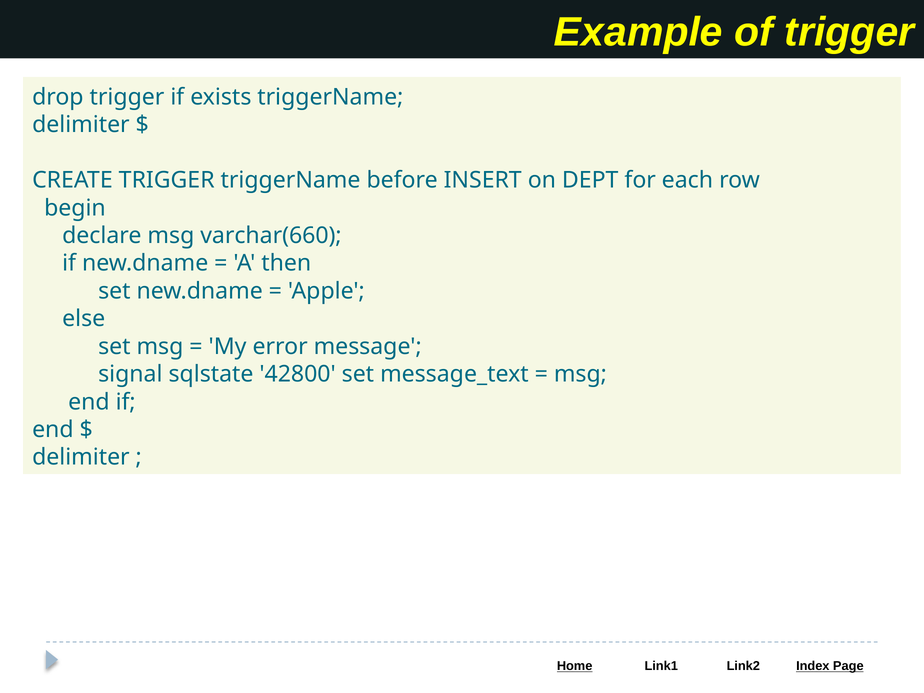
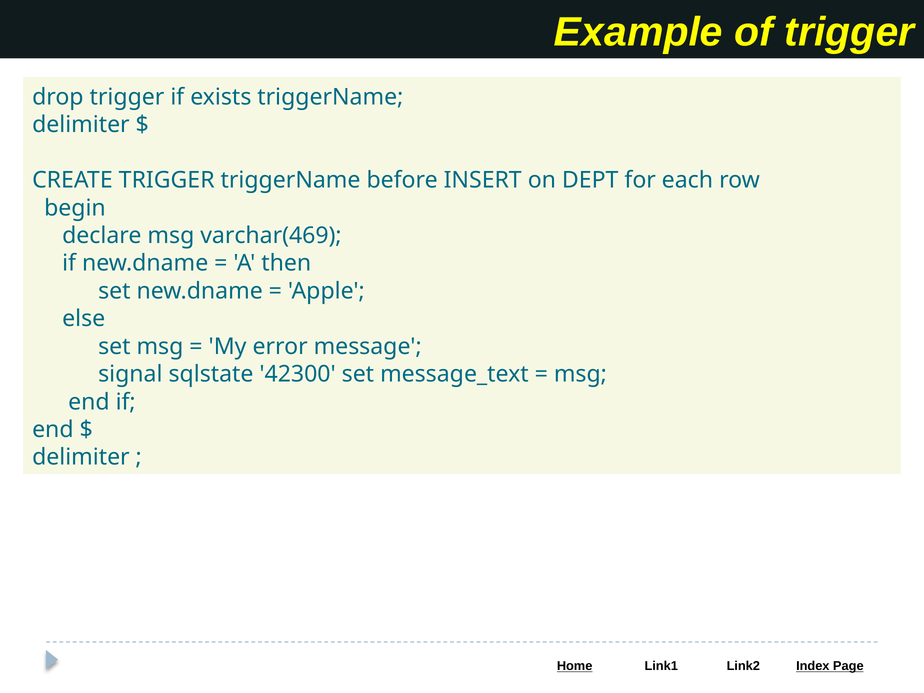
varchar(660: varchar(660 -> varchar(469 (271, 236)
42800: 42800 -> 42300 (298, 374)
